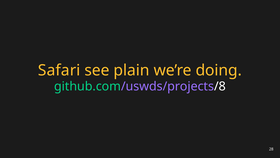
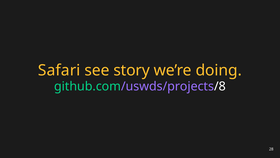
plain: plain -> story (132, 70)
